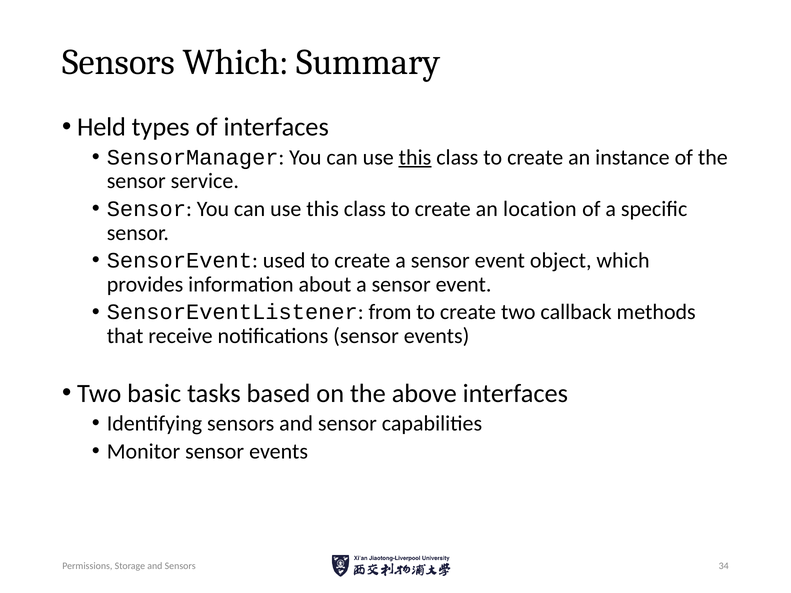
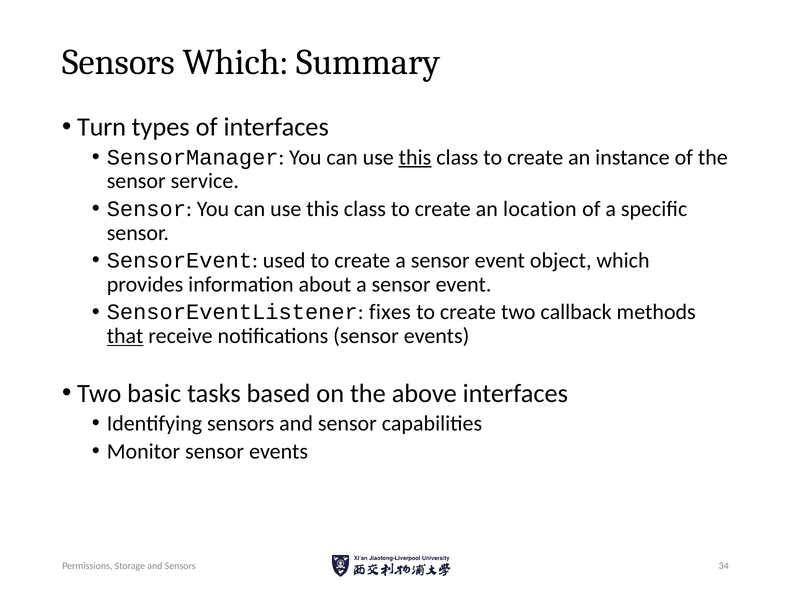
Held: Held -> Turn (102, 127)
from: from -> fixes (390, 312)
that underline: none -> present (125, 336)
